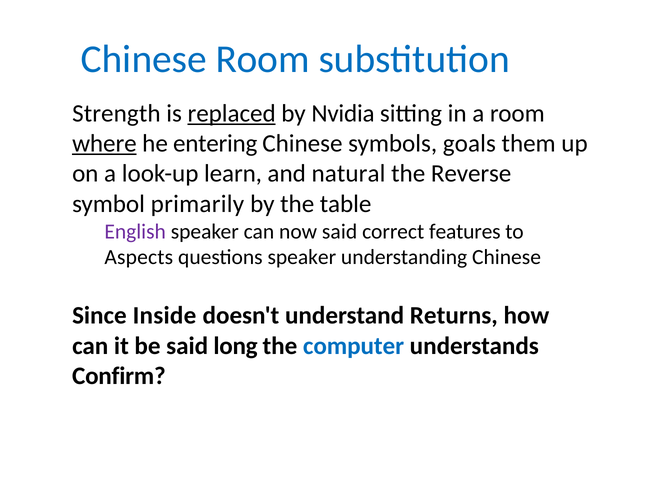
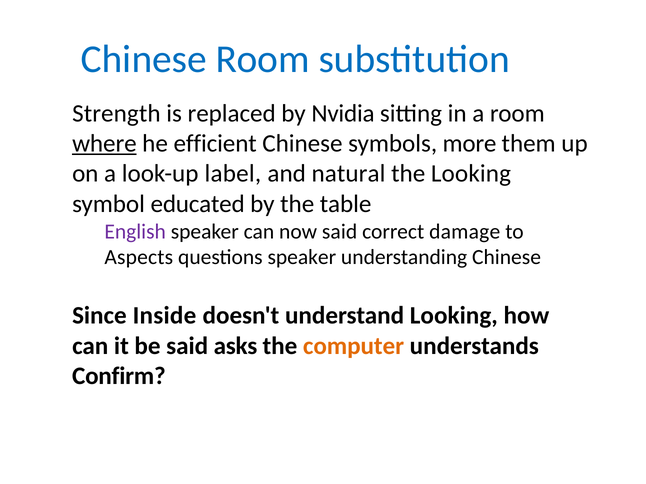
replaced underline: present -> none (232, 114)
entering: entering -> efficient (215, 144)
goals: goals -> more (469, 144)
learn: learn -> label (233, 174)
the Reverse: Reverse -> Looking (471, 174)
primarily: primarily -> educated (198, 204)
features: features -> damage (465, 232)
understand Returns: Returns -> Looking (454, 316)
long: long -> asks (236, 346)
computer colour: blue -> orange (354, 346)
